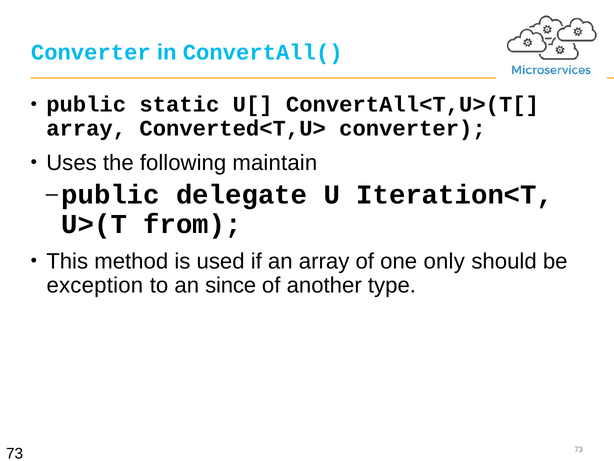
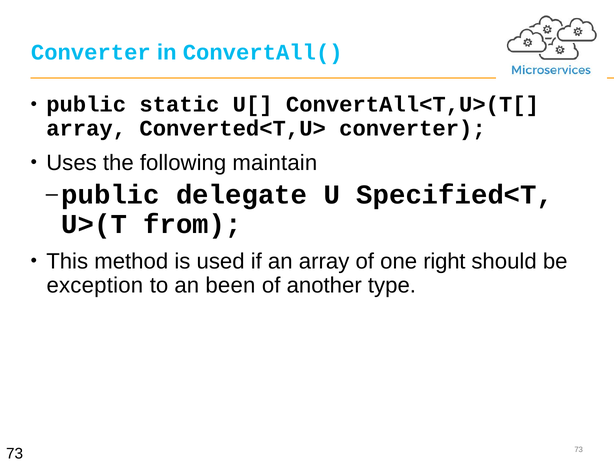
Iteration<T: Iteration<T -> Specified<T (455, 195)
only: only -> right (444, 261)
since: since -> been (230, 285)
